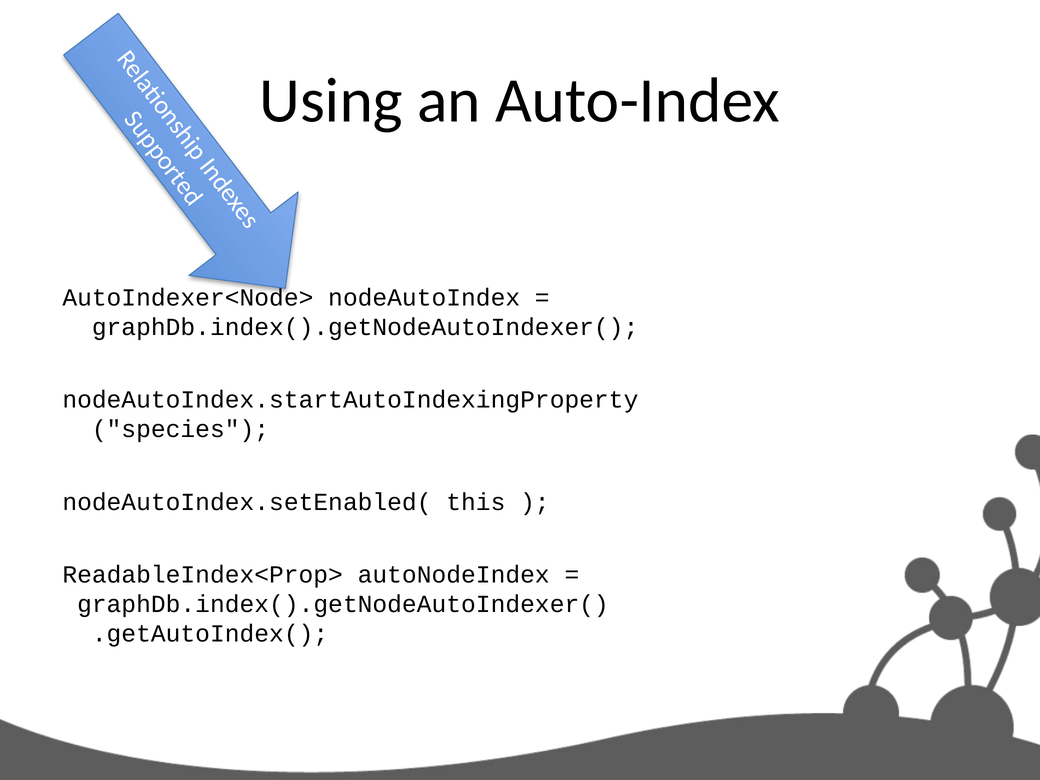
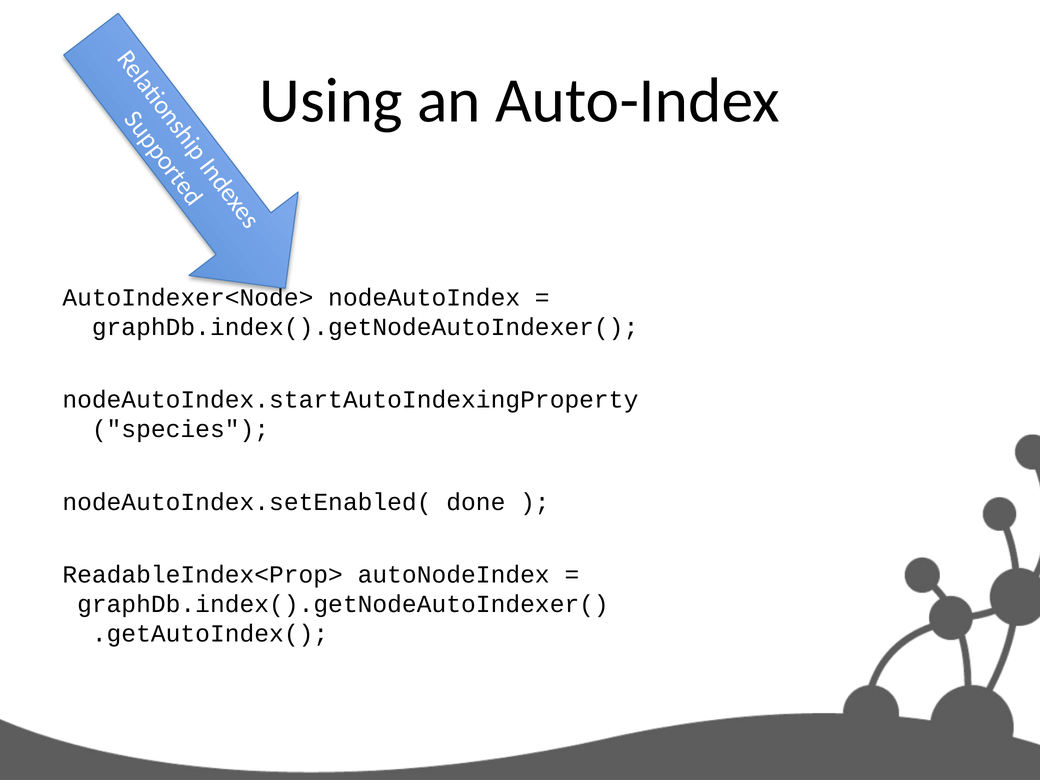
this: this -> done (476, 502)
